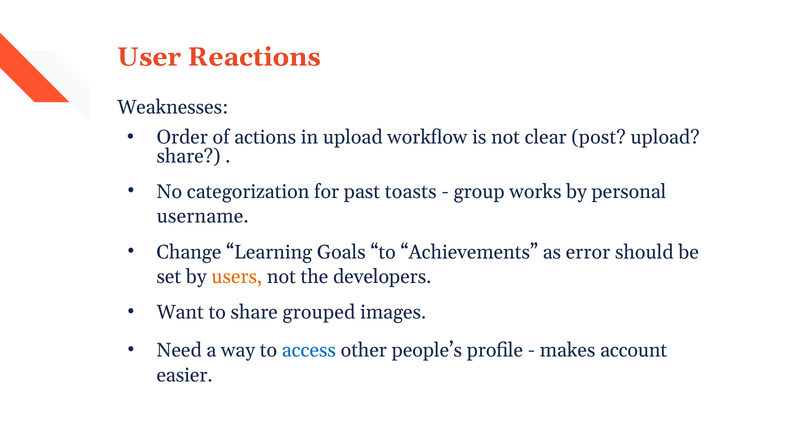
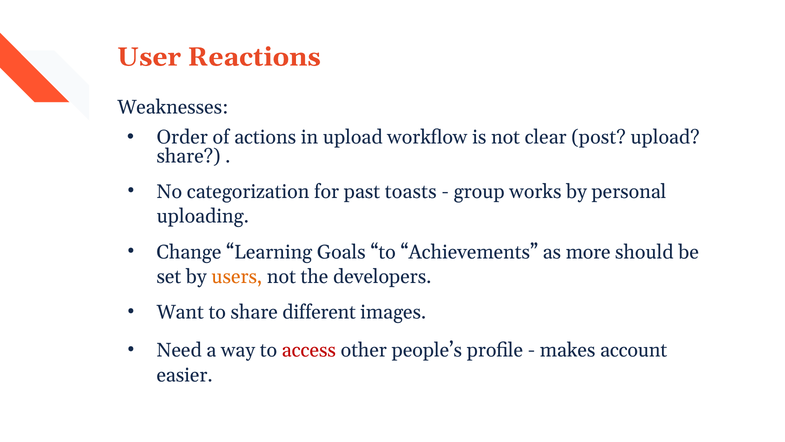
username: username -> uploading (203, 216)
error: error -> more (588, 252)
grouped: grouped -> different (319, 312)
access colour: blue -> red (309, 350)
